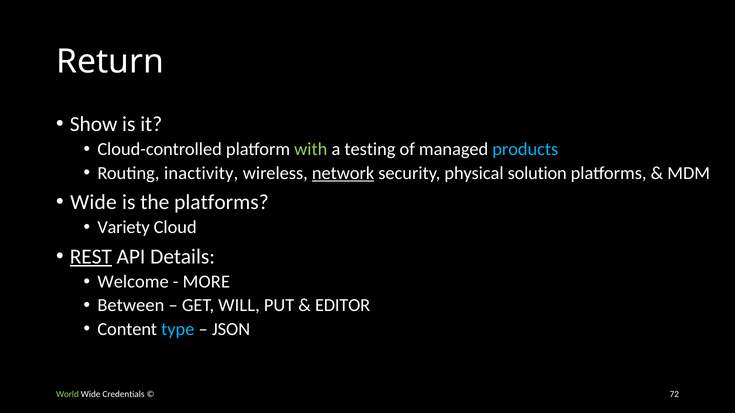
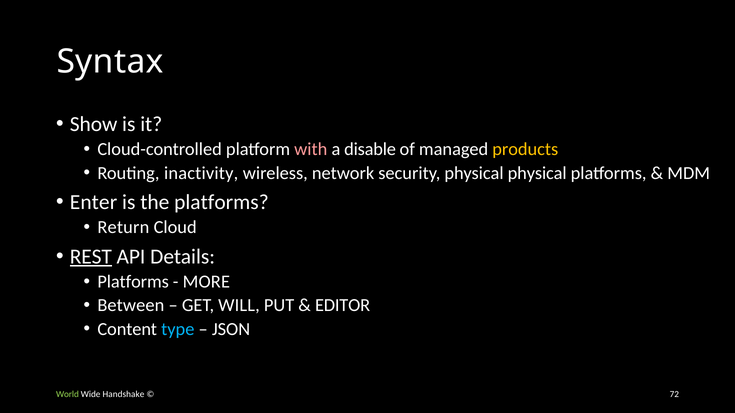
Return: Return -> Syntax (110, 62)
with colour: light green -> pink (311, 150)
testing: testing -> disable (370, 150)
products colour: light blue -> yellow (525, 150)
network underline: present -> none (343, 173)
physical solution: solution -> physical (537, 173)
Wide: Wide -> Enter (94, 202)
Variety: Variety -> Return (123, 228)
Welcome: Welcome -> Platforms (133, 282)
Credentials: Credentials -> Handshake (123, 395)
